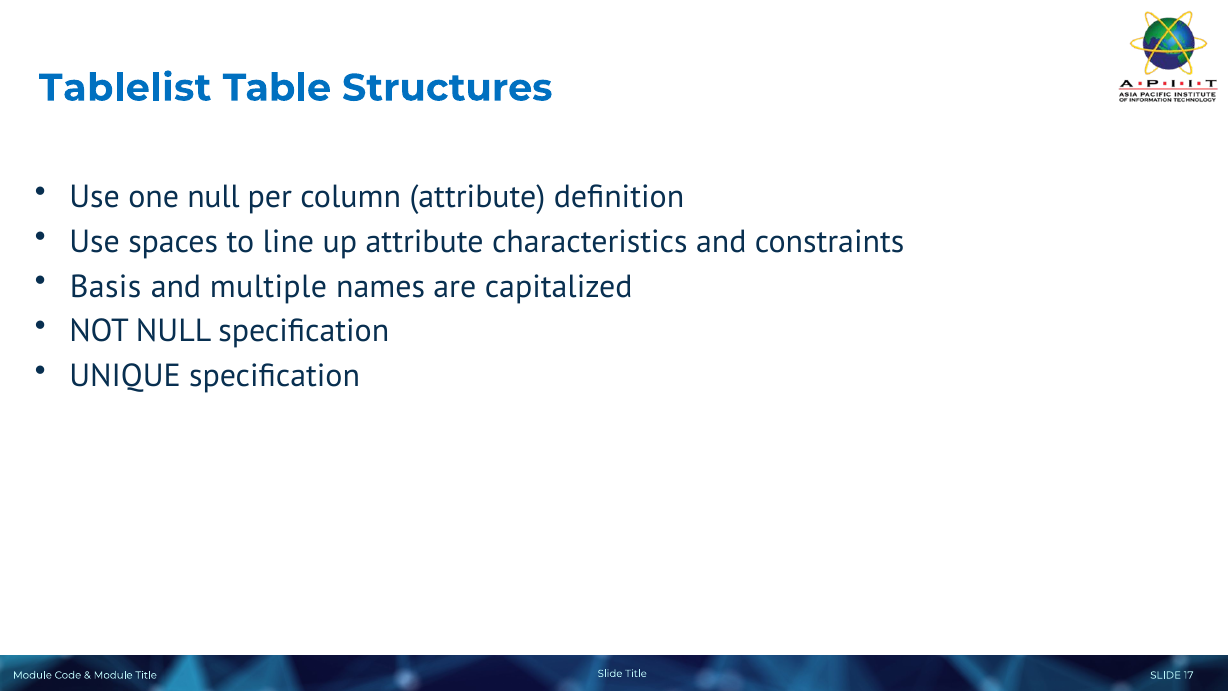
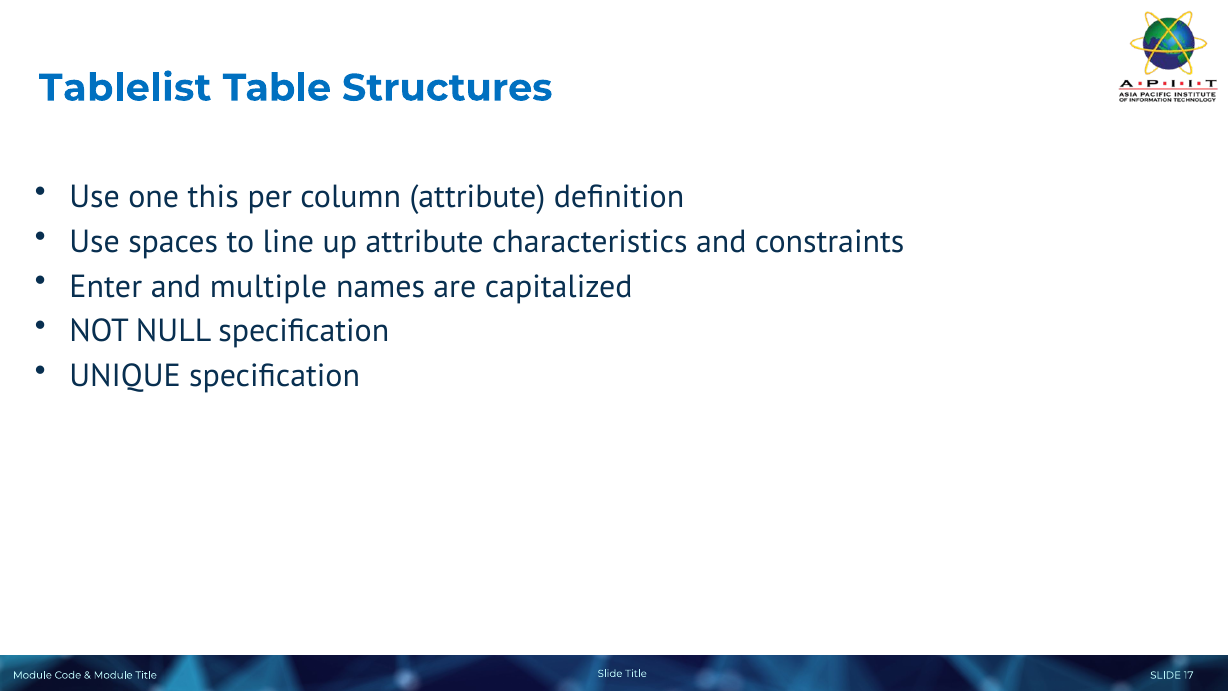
one null: null -> this (213, 197)
Basis: Basis -> Enter (106, 286)
